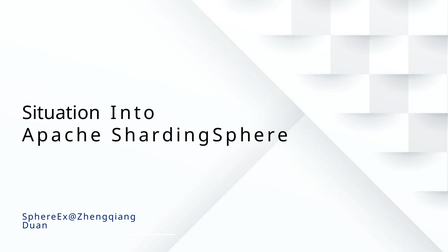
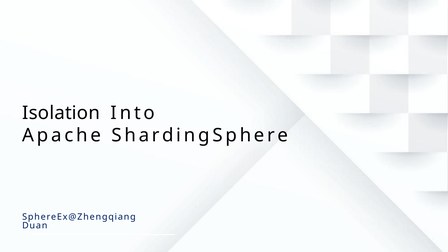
Situation: Situation -> Isolation (61, 113)
